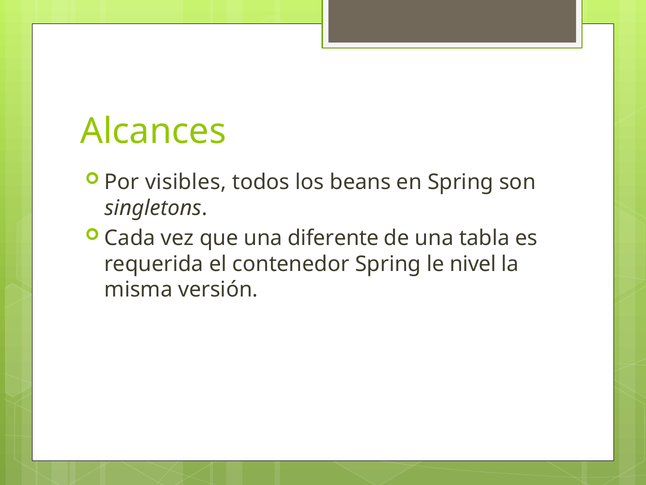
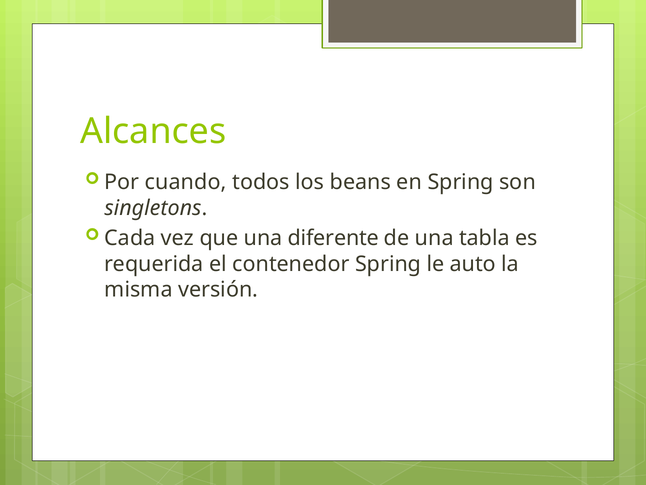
visibles: visibles -> cuando (186, 182)
nivel: nivel -> auto (473, 264)
